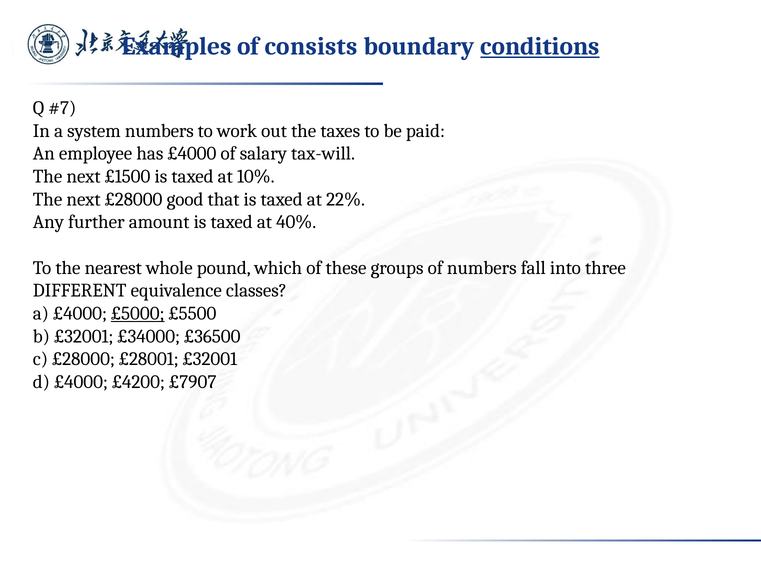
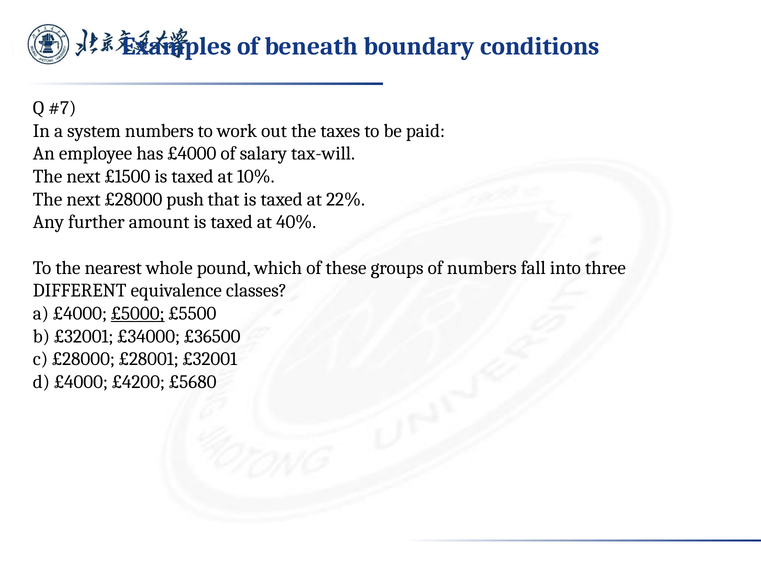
consists: consists -> beneath (311, 46)
conditions underline: present -> none (540, 46)
good: good -> push (185, 199)
£7907: £7907 -> £5680 (193, 382)
